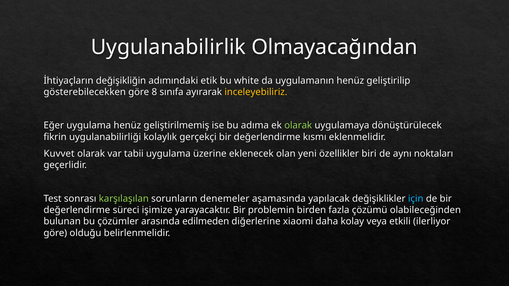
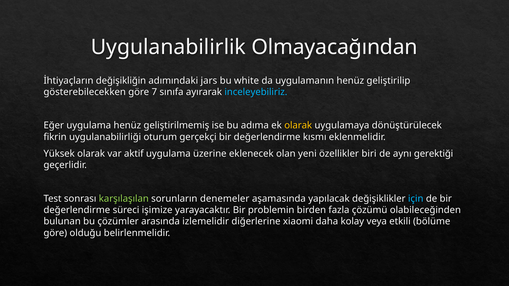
etik: etik -> jars (209, 81)
8: 8 -> 7 (154, 92)
inceleyebiliriz colour: yellow -> light blue (256, 92)
olarak colour: light green -> yellow (298, 126)
kolaylık: kolaylık -> oturum (160, 137)
Kuvvet: Kuvvet -> Yüksek (59, 154)
tabii: tabii -> aktif (134, 154)
noktaları: noktaları -> gerektiği (434, 154)
edilmeden: edilmeden -> izlemelidir (206, 222)
ilerliyor: ilerliyor -> bölüme (432, 222)
